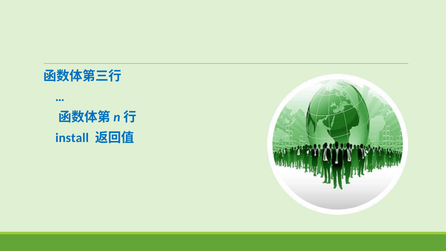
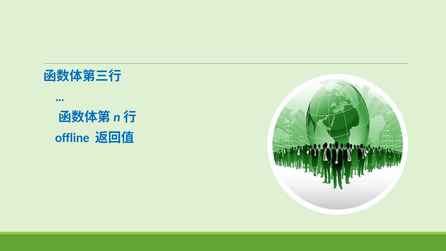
install: install -> offline (72, 138)
